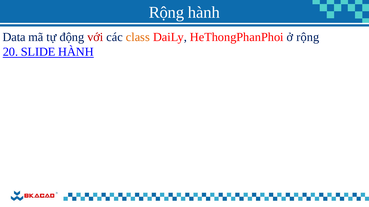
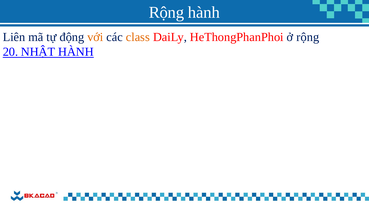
Data: Data -> Liên (14, 37)
với colour: red -> orange (95, 37)
SLIDE: SLIDE -> NHẬT (38, 52)
